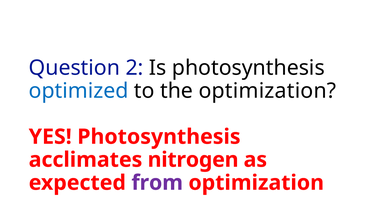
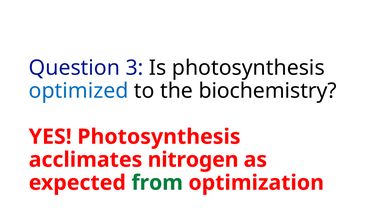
2: 2 -> 3 (134, 68)
the optimization: optimization -> biochemistry (268, 91)
from colour: purple -> green (157, 183)
